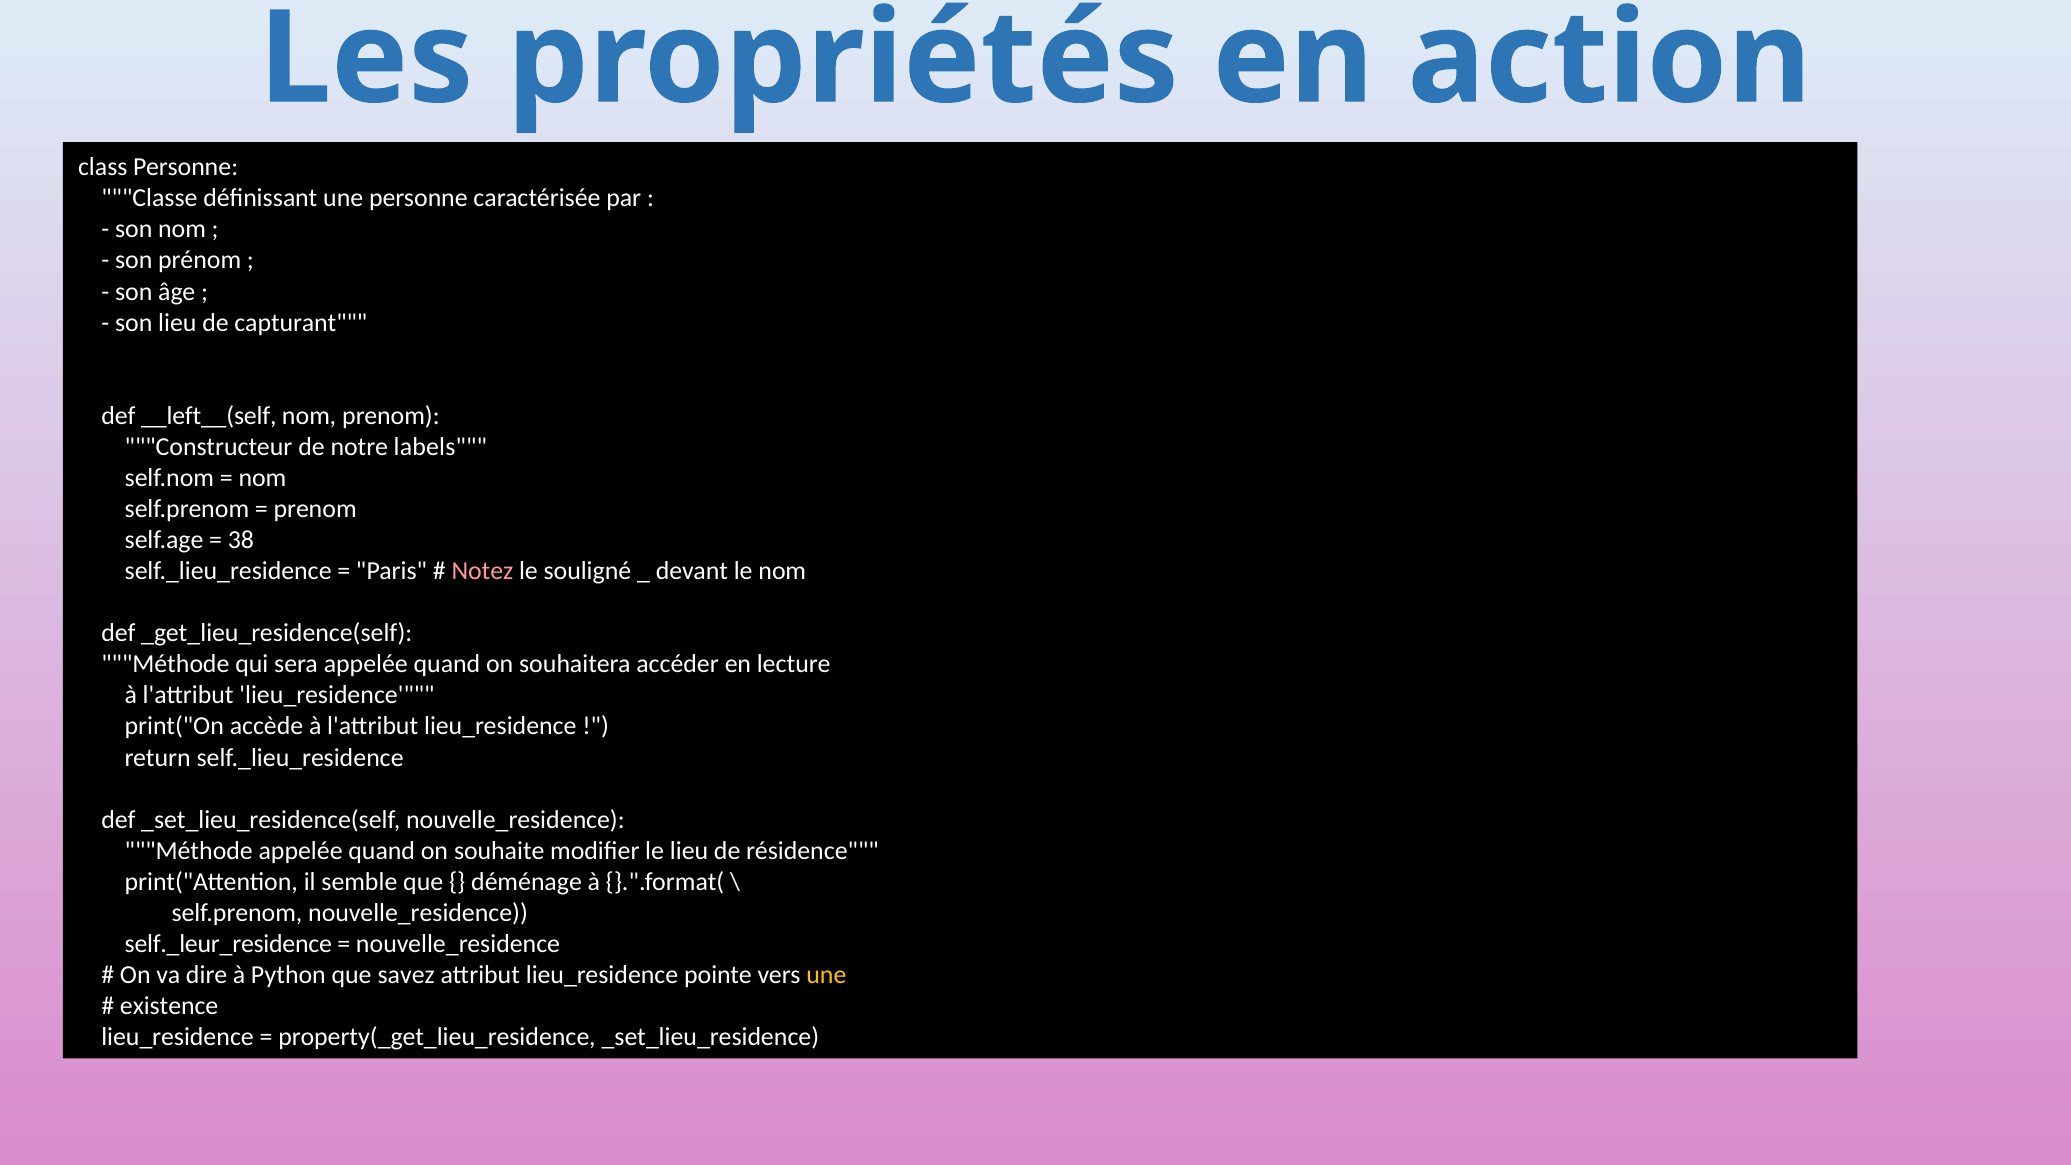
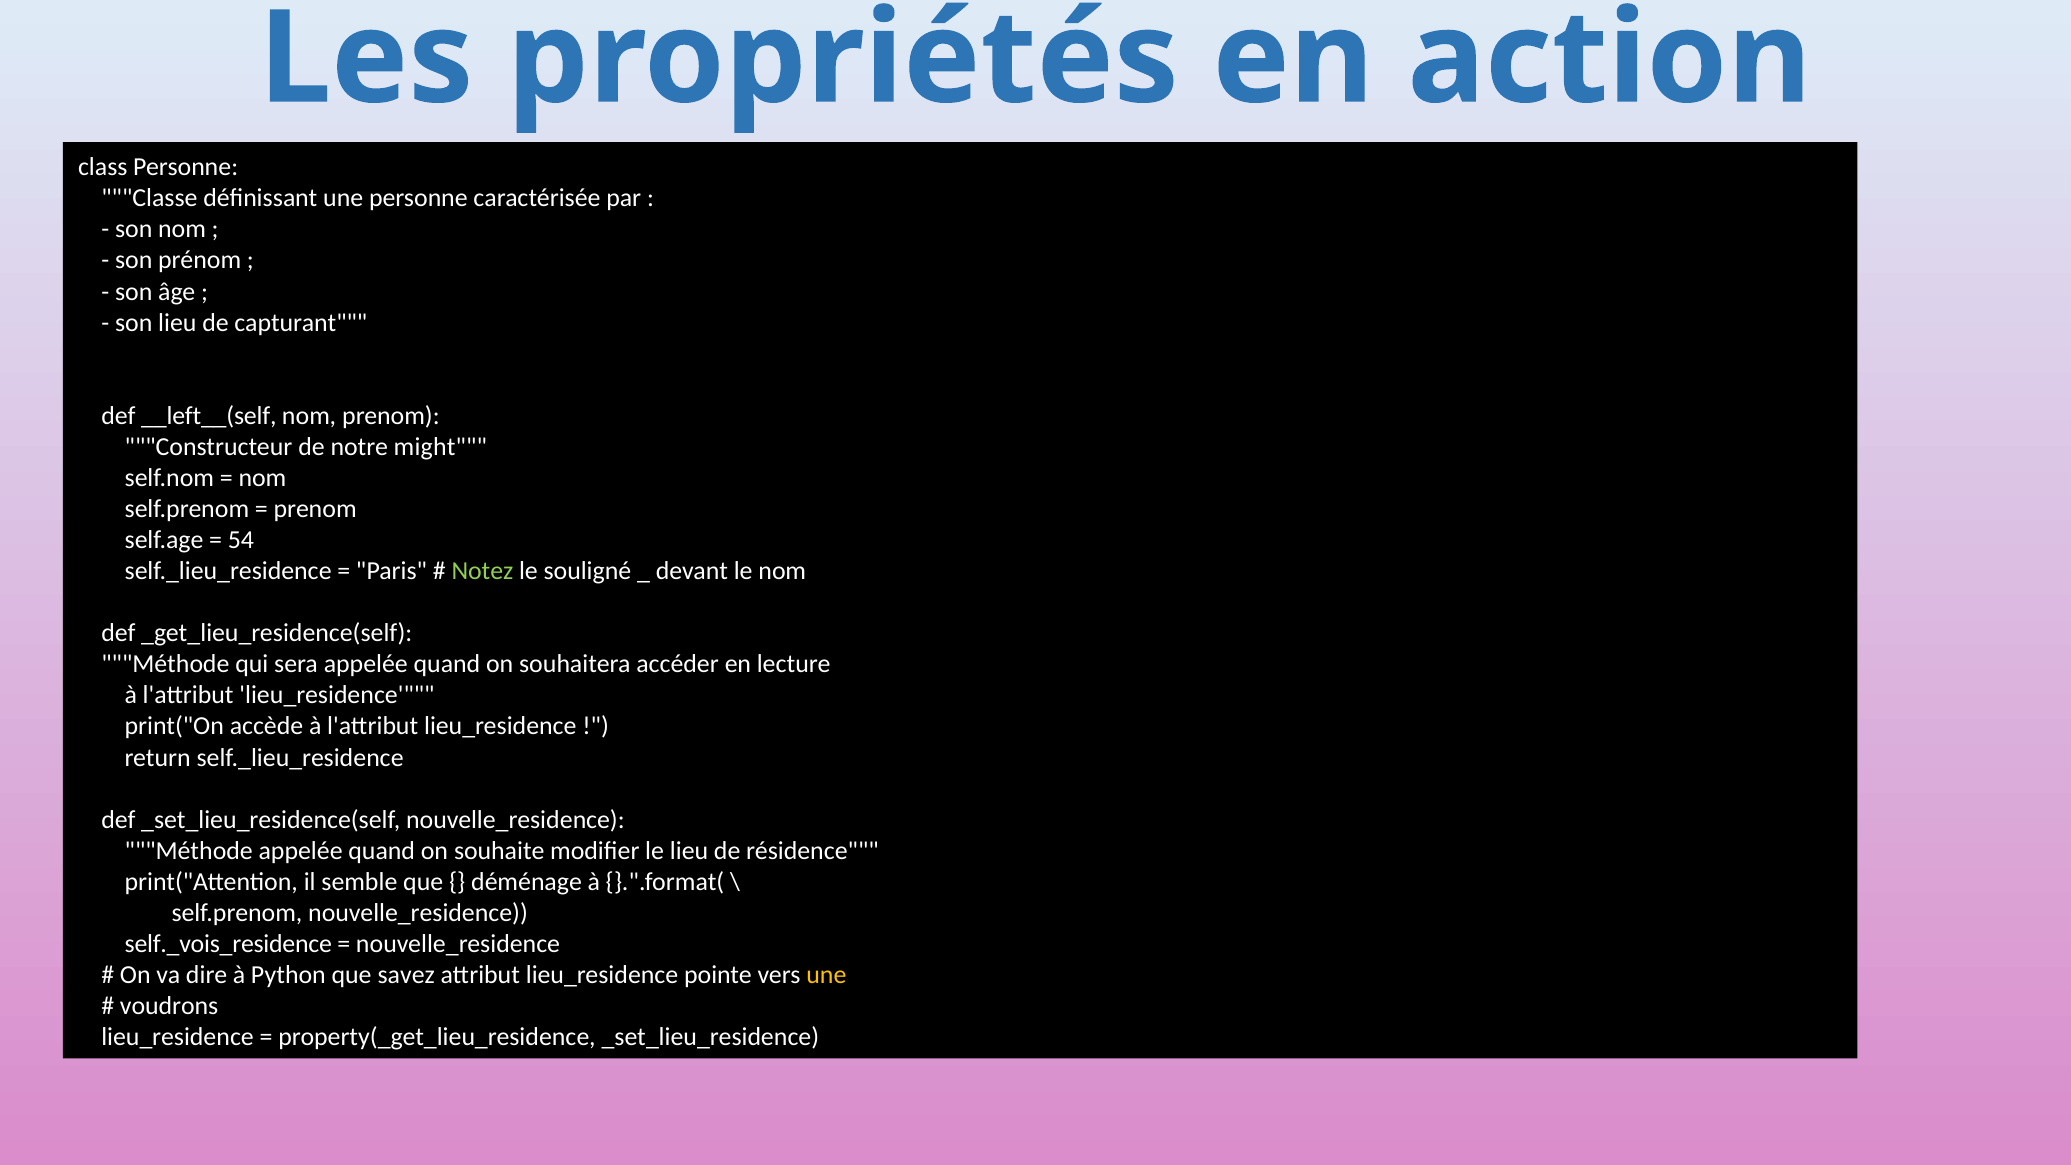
labels: labels -> might (440, 447)
38: 38 -> 54 (241, 540)
Notez colour: pink -> light green (482, 571)
self._leur_residence: self._leur_residence -> self._vois_residence (228, 944)
existence: existence -> voudrons (169, 1006)
